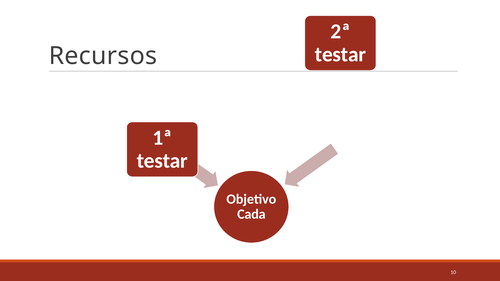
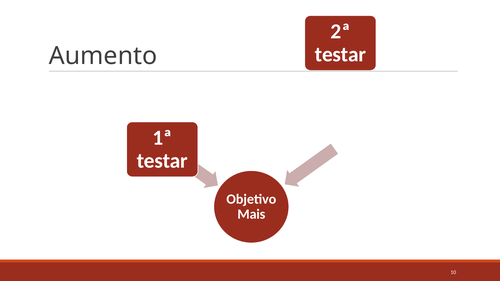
Recursos: Recursos -> Aumento (103, 56)
Cada: Cada -> Mais (251, 214)
